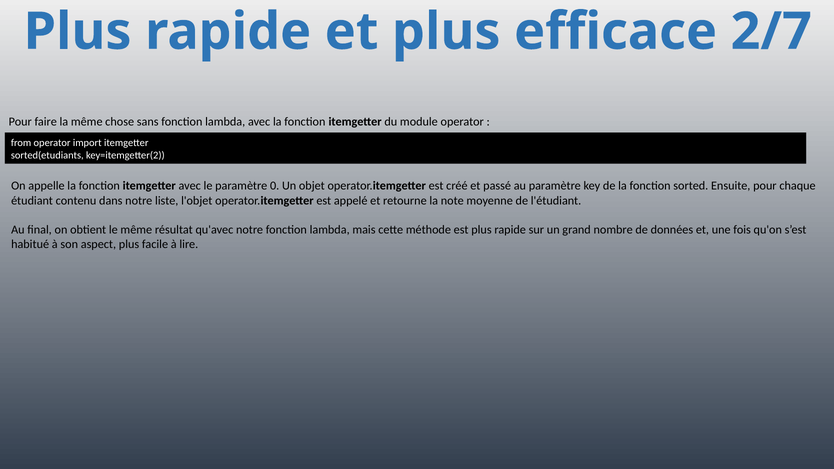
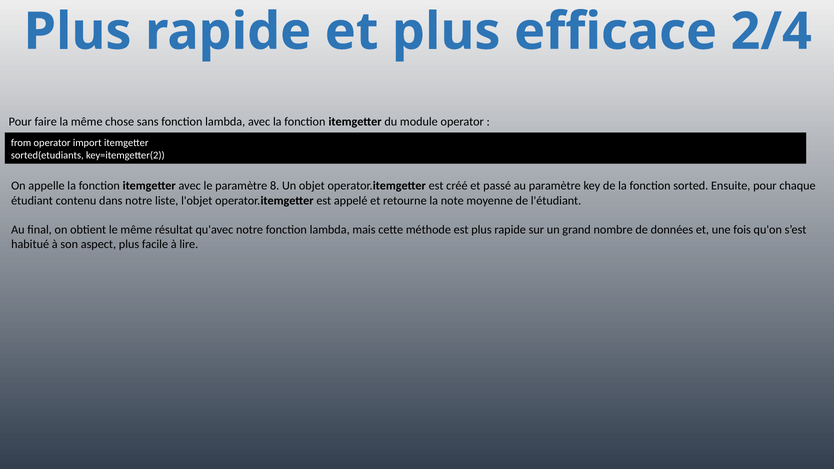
2/7: 2/7 -> 2/4 (771, 32)
0: 0 -> 8 (275, 186)
